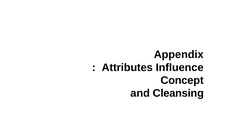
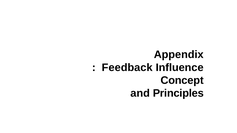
Attributes: Attributes -> Feedback (127, 68)
Cleansing: Cleansing -> Principles (178, 93)
